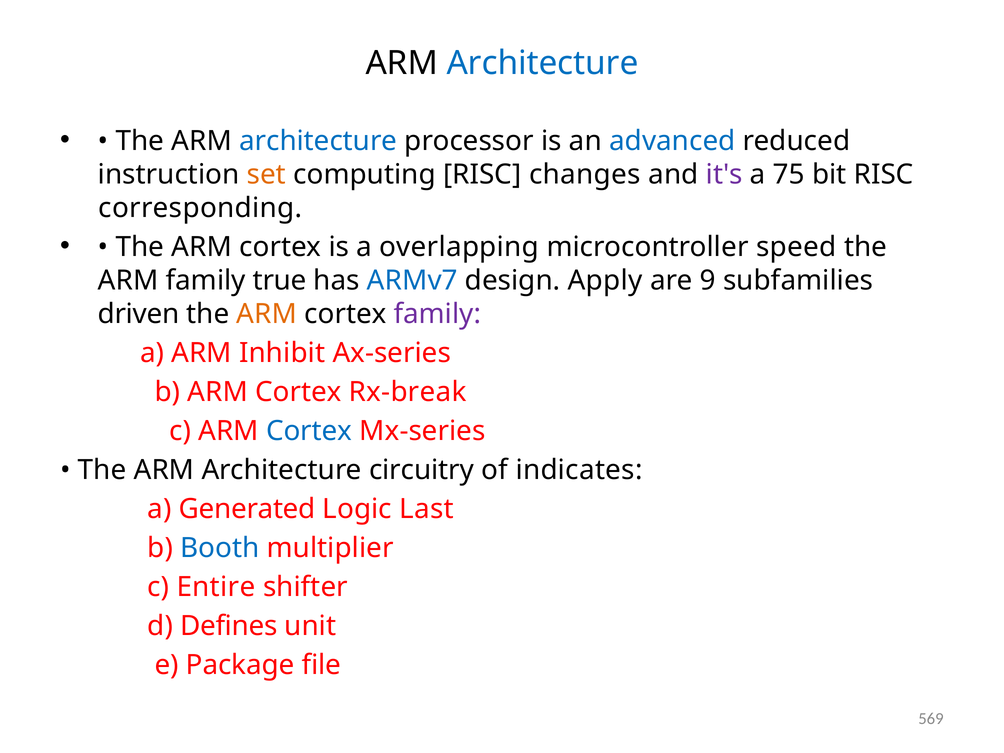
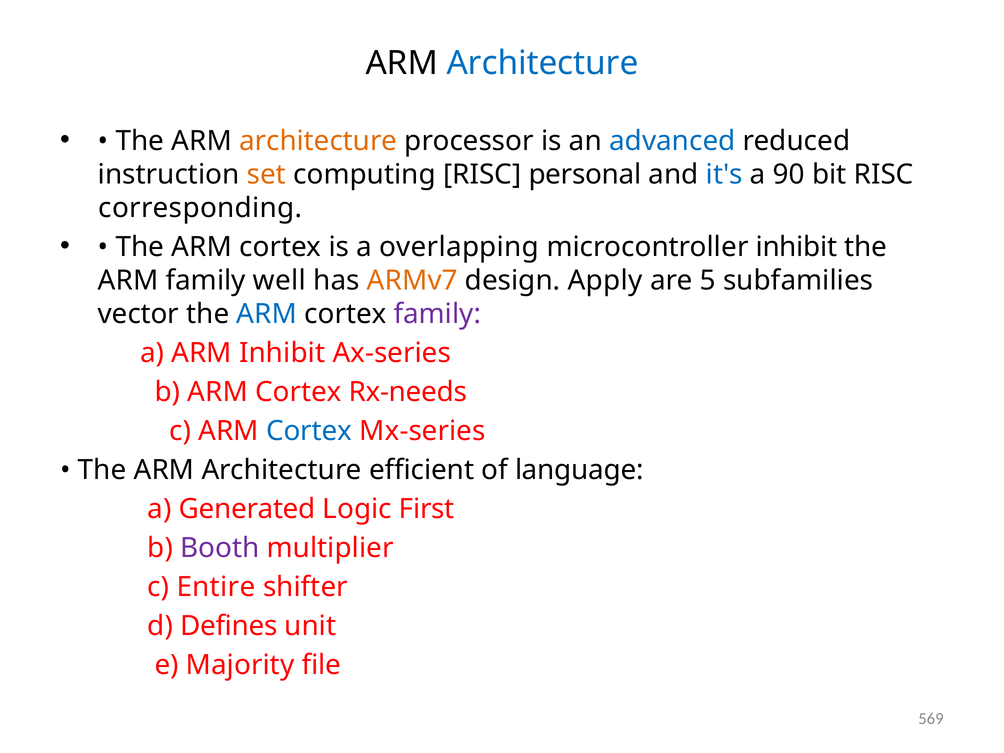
architecture colour: blue -> orange (318, 141)
changes: changes -> personal (585, 174)
it's colour: purple -> blue (724, 174)
75: 75 -> 90 (789, 174)
microcontroller speed: speed -> inhibit (796, 247)
true: true -> well (279, 280)
ARMv7 colour: blue -> orange (412, 280)
9: 9 -> 5 (708, 280)
driven: driven -> vector (138, 314)
ARM colour: orange -> blue (267, 314)
Rx-break: Rx-break -> Rx-needs (408, 392)
circuitry: circuitry -> efficient (422, 470)
indicates: indicates -> language (579, 470)
Last: Last -> First (427, 509)
Booth colour: blue -> purple (220, 548)
Package: Package -> Majority (240, 665)
